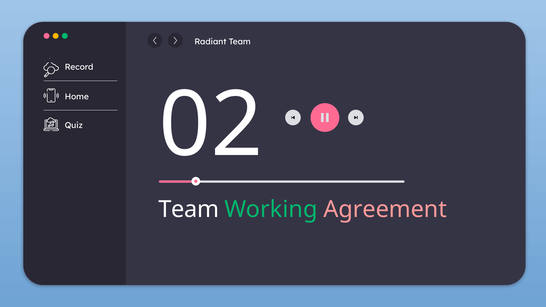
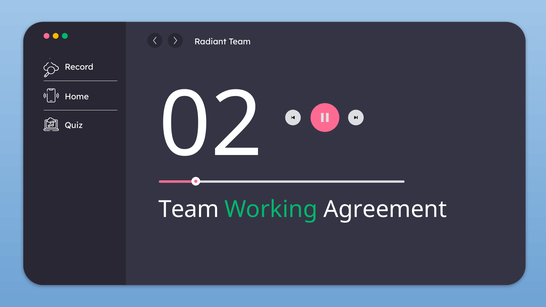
Agreement colour: pink -> white (385, 210)
